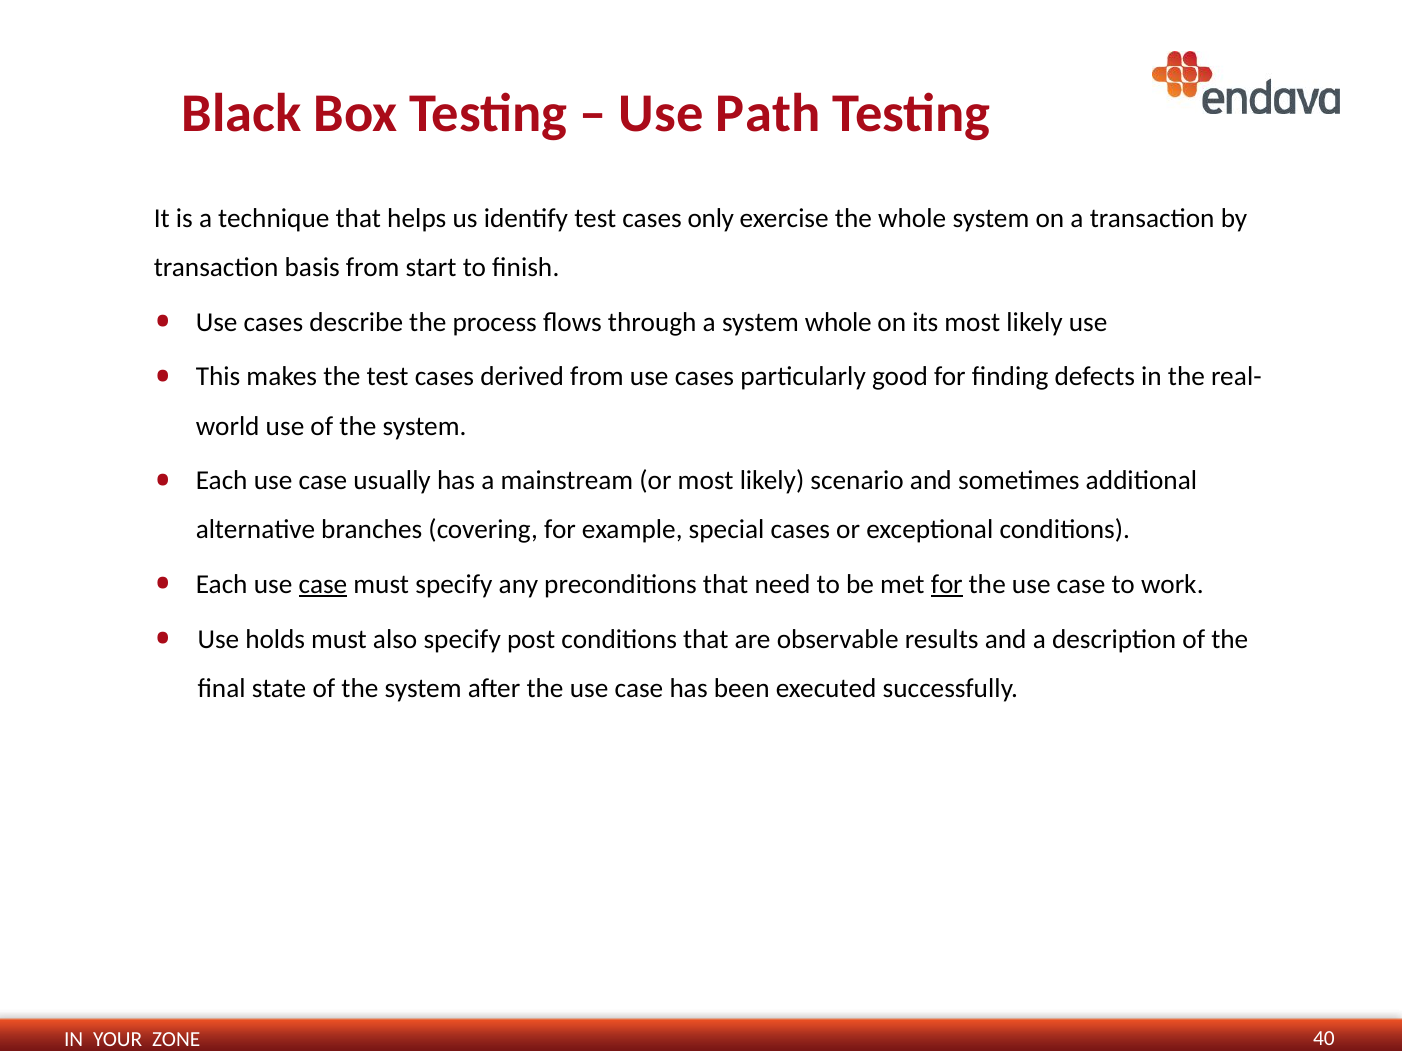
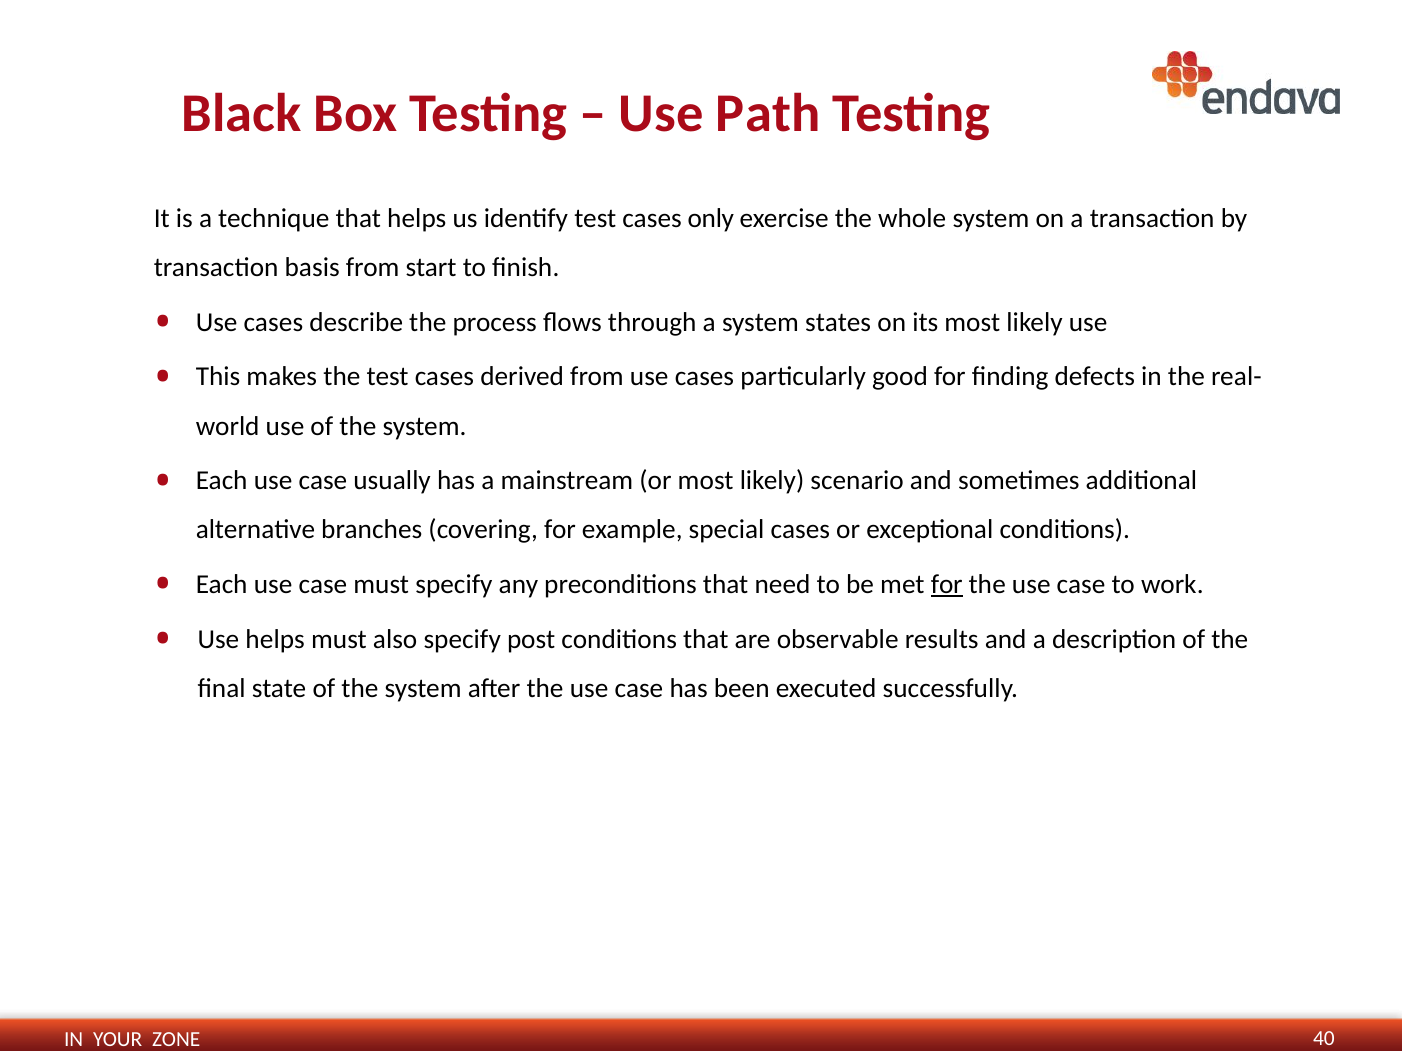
system whole: whole -> states (838, 322)
case underline: present -> none (323, 585)
Use holds: holds -> helps (275, 639)
